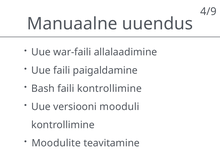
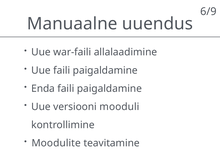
4/9: 4/9 -> 6/9 (208, 12)
Bash: Bash -> Enda (43, 89)
kontrollimine: kontrollimine -> paigaldamine (109, 89)
